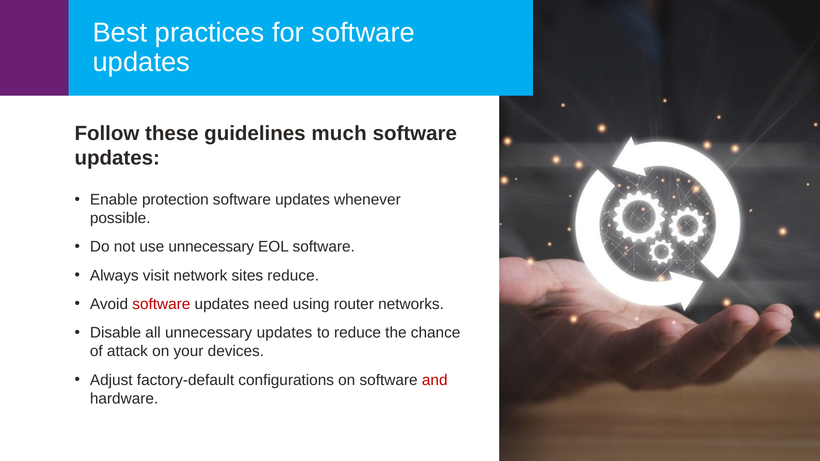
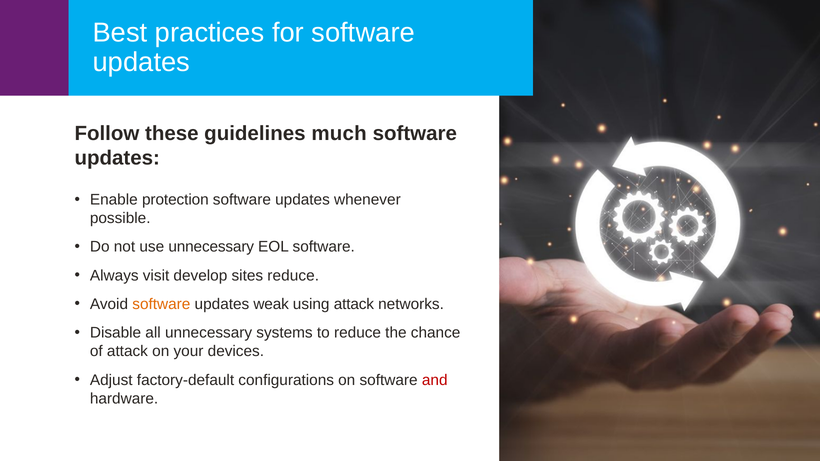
network: network -> develop (200, 276)
software colour: red -> orange (161, 304)
need: need -> weak (271, 304)
using router: router -> attack (354, 304)
unnecessary updates: updates -> systems (285, 333)
